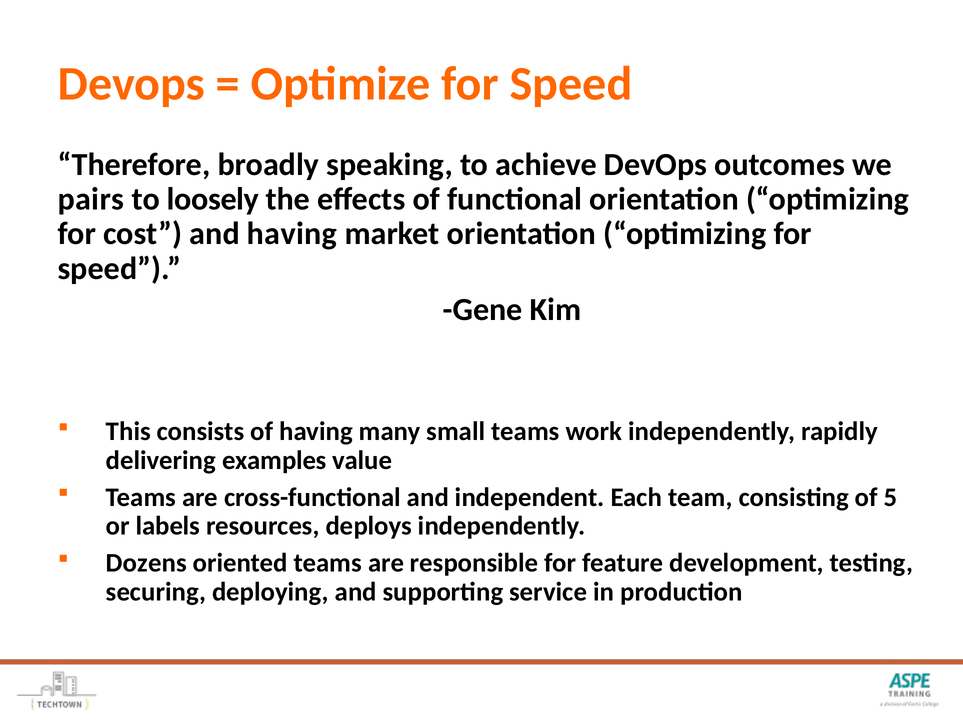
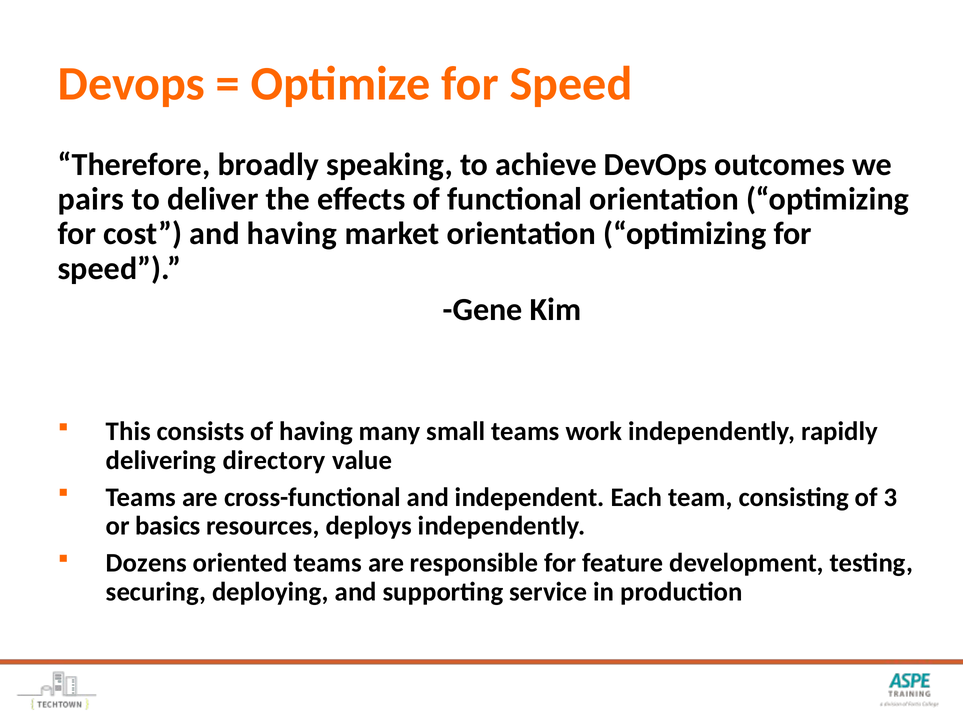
loosely: loosely -> deliver (213, 199)
examples: examples -> directory (274, 460)
5: 5 -> 3 (890, 497)
labels: labels -> basics (168, 526)
